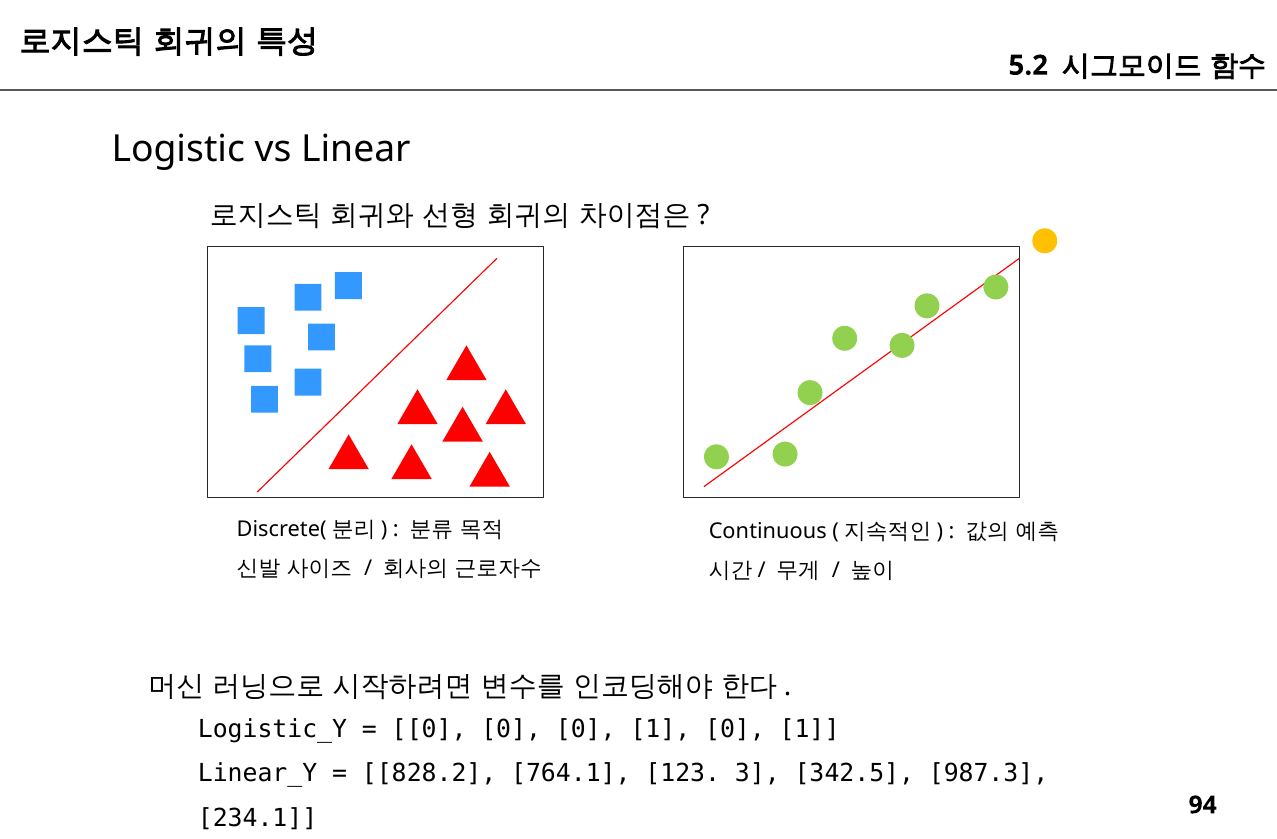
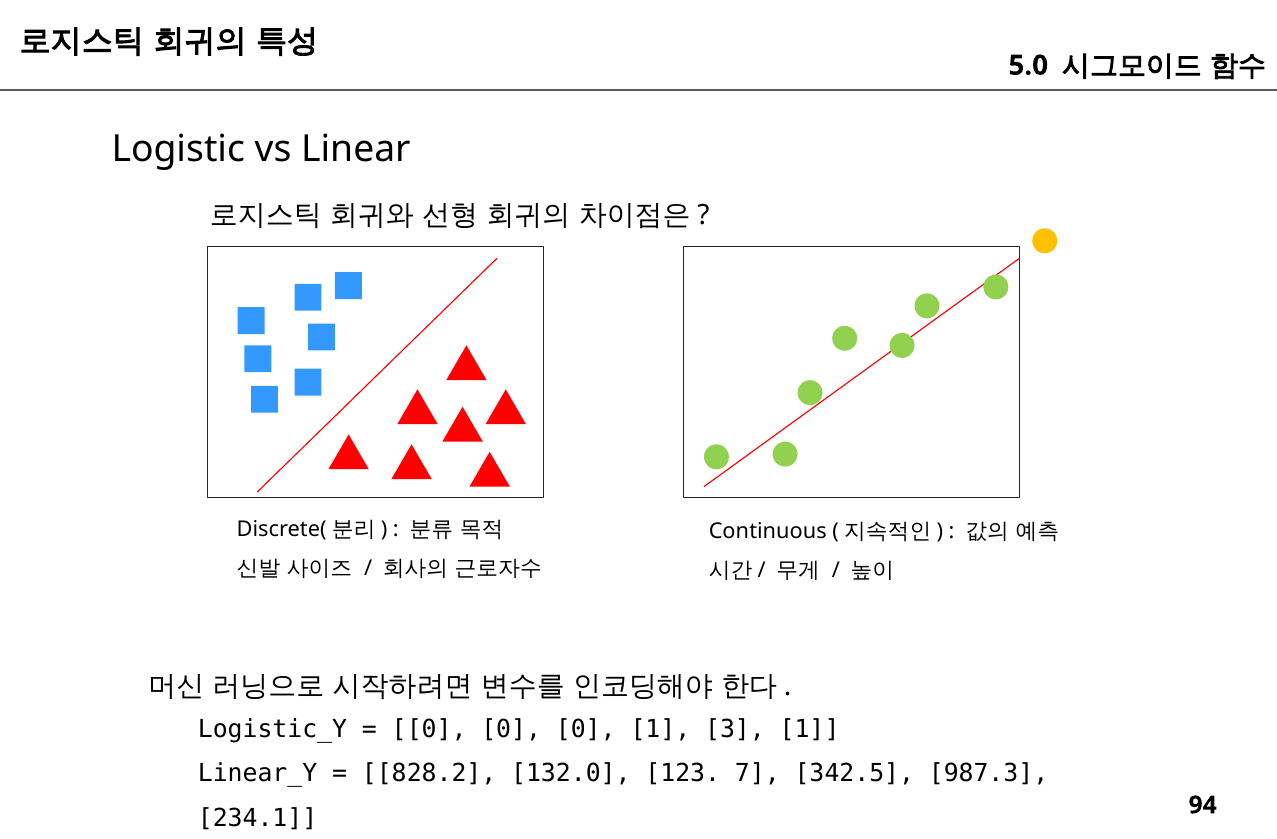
5.2: 5.2 -> 5.0 (1028, 65)
1 0: 0 -> 3 (735, 729)
764.1: 764.1 -> 132.0 (571, 773)
3: 3 -> 7 (757, 773)
